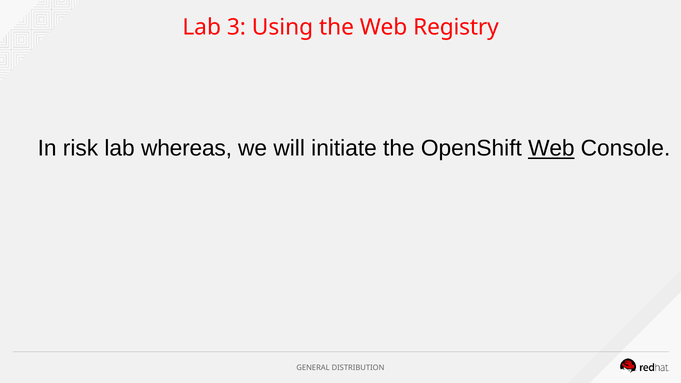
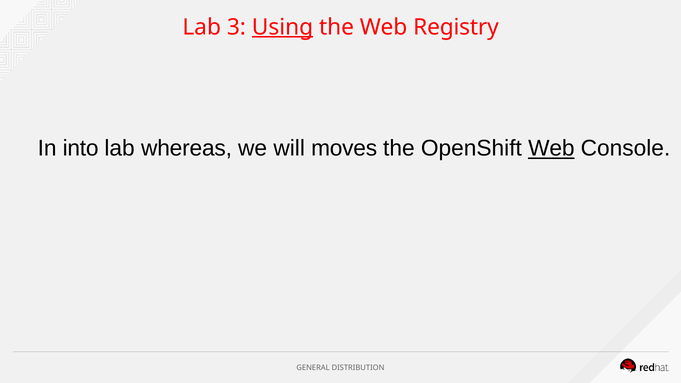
Using underline: none -> present (282, 27)
risk: risk -> into (81, 148)
initiate: initiate -> moves (344, 148)
